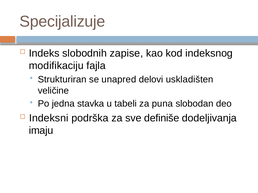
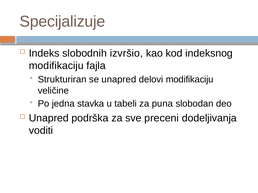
zapise: zapise -> izvršio (126, 53)
delovi uskladišten: uskladišten -> modifikaciju (190, 80)
Indeksni: Indeksni -> Unapred (49, 118)
definiše: definiše -> preceni (162, 118)
imaju: imaju -> voditi (41, 131)
